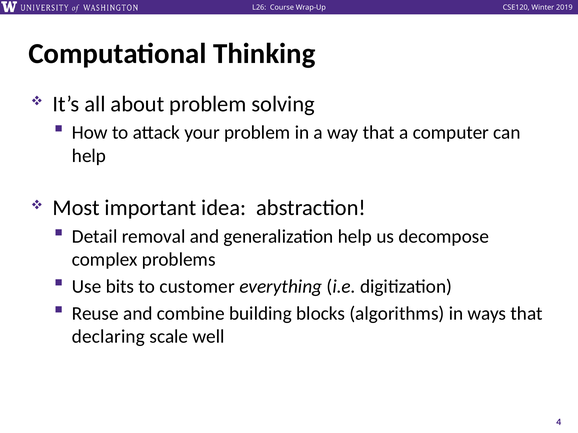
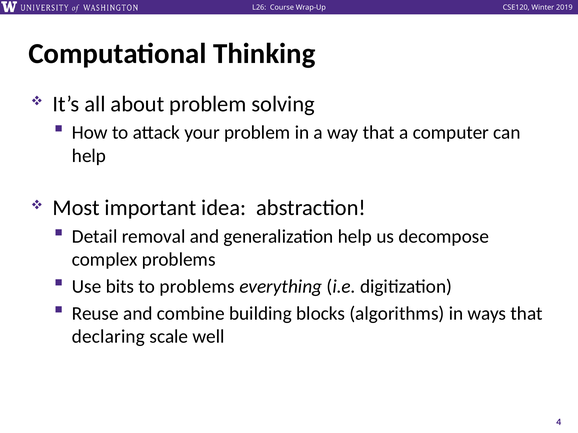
to customer: customer -> problems (197, 287)
